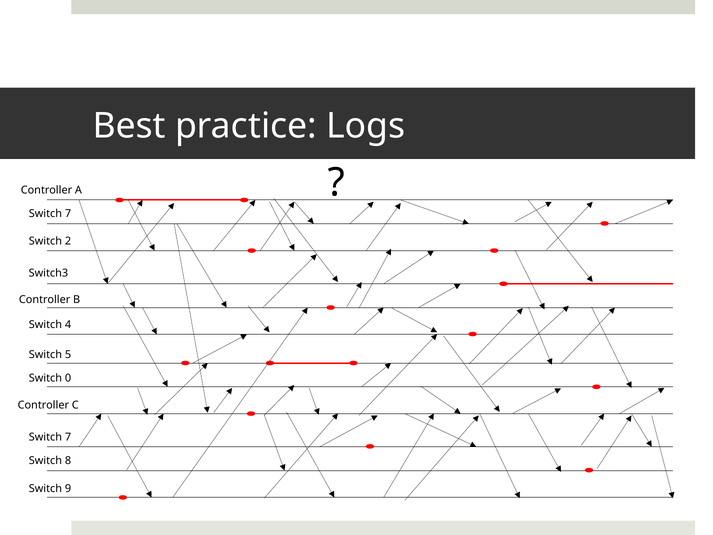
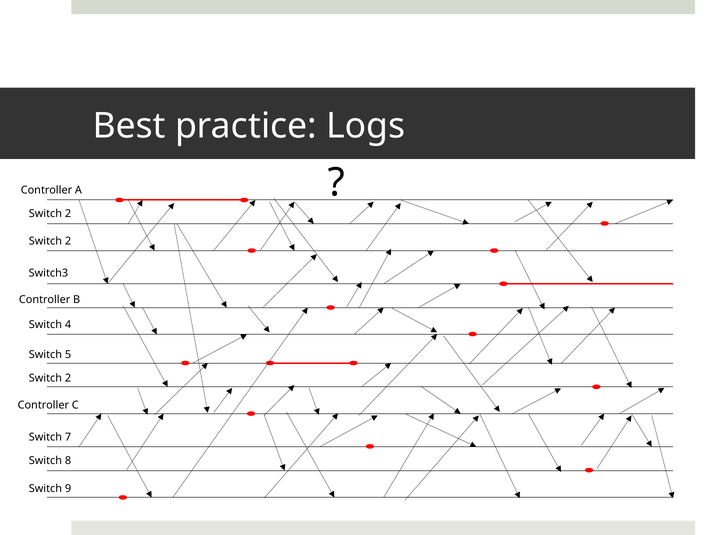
7: 7 -> 2 (68, 214)
0: 0 -> 2 (68, 378)
